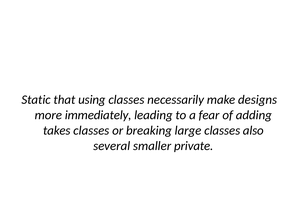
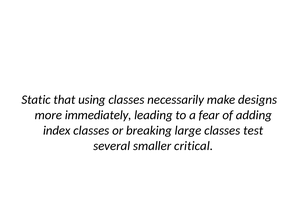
takes: takes -> index (57, 131)
also: also -> test (253, 131)
private: private -> critical (194, 146)
